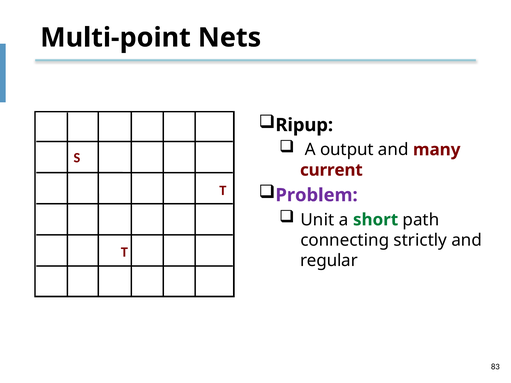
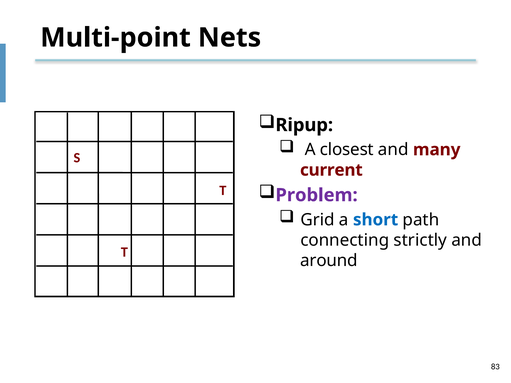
output: output -> closest (347, 150)
Unit: Unit -> Grid (317, 220)
short colour: green -> blue (376, 220)
regular: regular -> around (329, 261)
